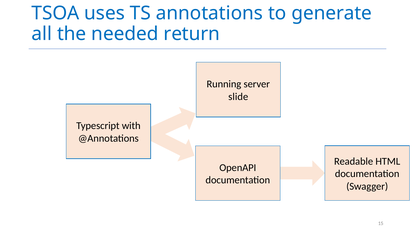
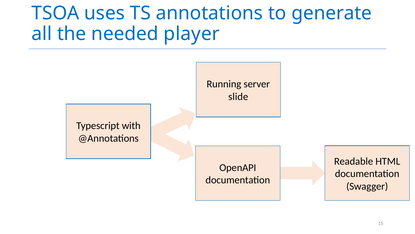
return: return -> player (192, 34)
